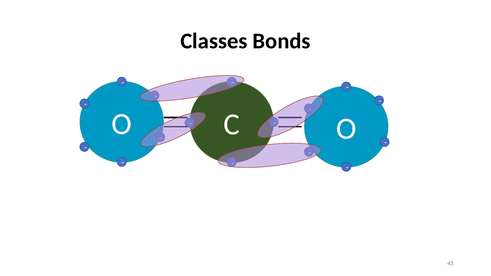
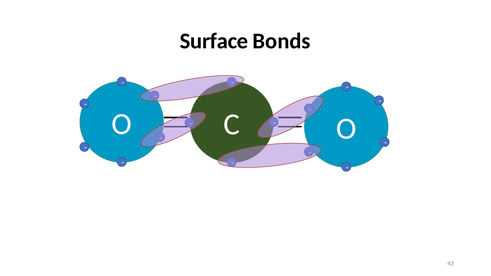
Classes: Classes -> Surface (214, 41)
